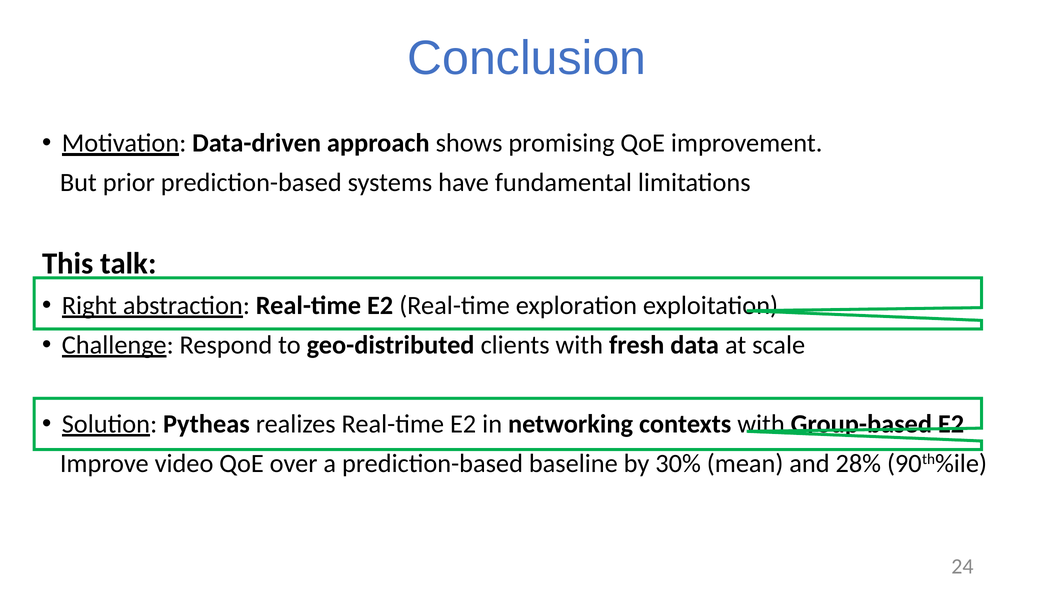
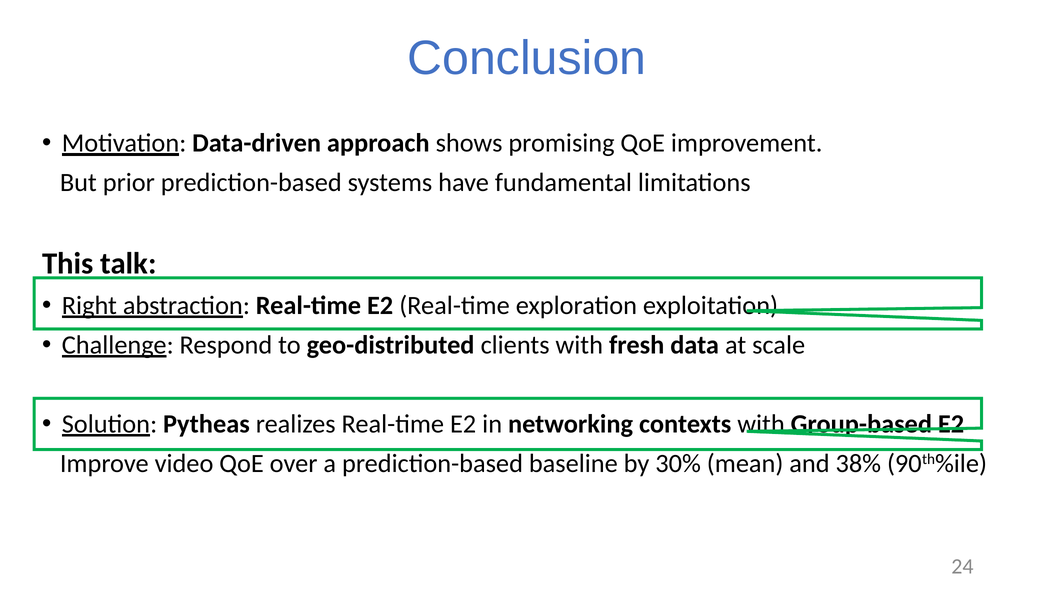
28%: 28% -> 38% (858, 463)
